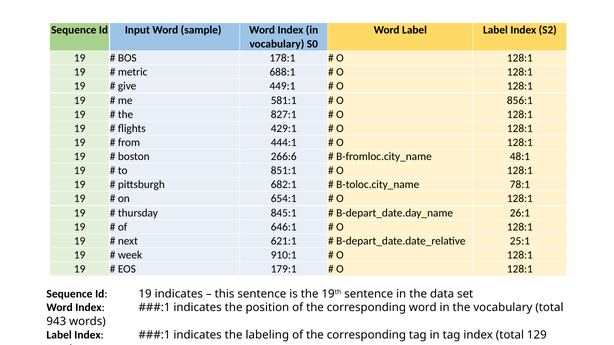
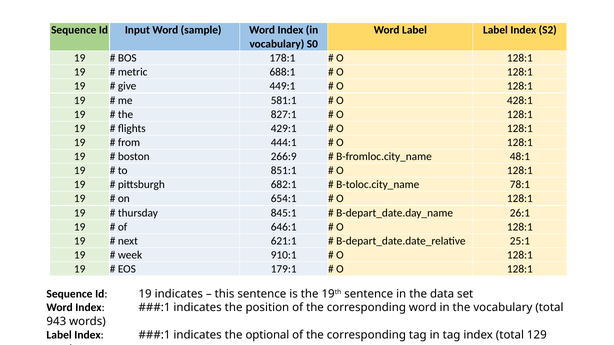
856:1: 856:1 -> 428:1 (520, 100)
266:6: 266:6 -> 266:9 (284, 157)
labeling: labeling -> optional (267, 335)
